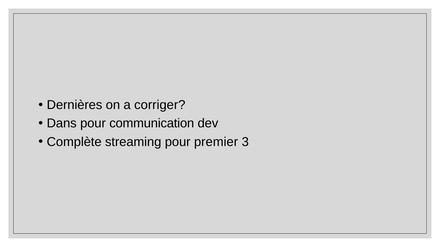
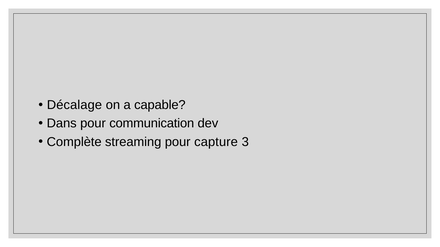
Dernières: Dernières -> Décalage (74, 105)
corriger: corriger -> capable (160, 105)
premier: premier -> capture (216, 142)
